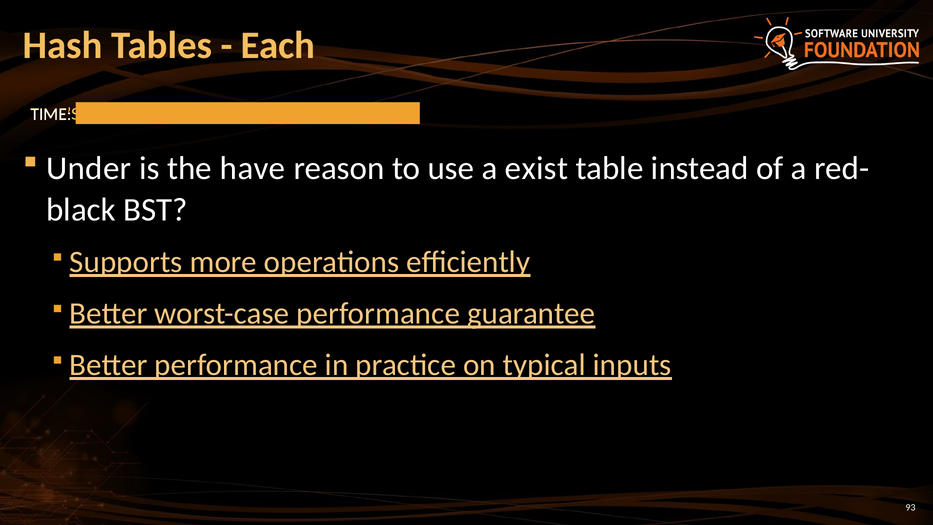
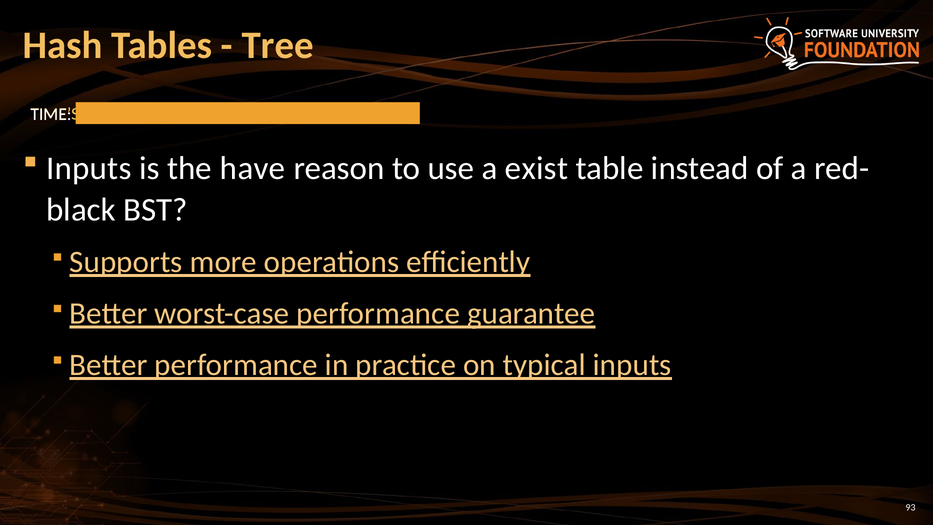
Each: Each -> Tree (278, 45)
Under: Under -> Inputs (89, 168)
